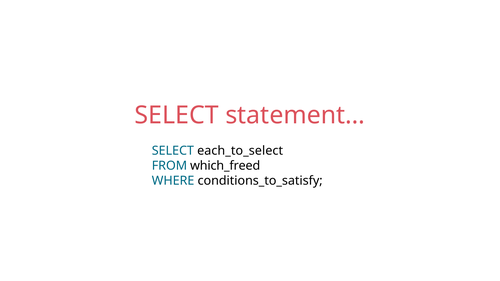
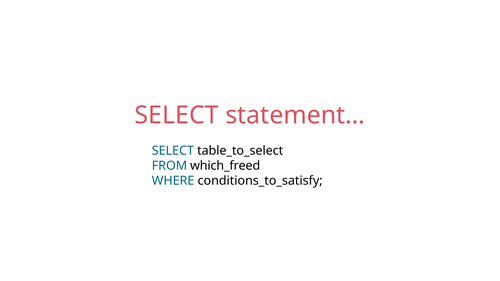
each_to_select: each_to_select -> table_to_select (240, 151)
